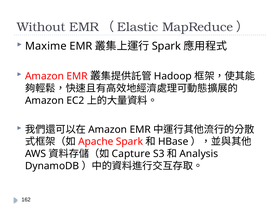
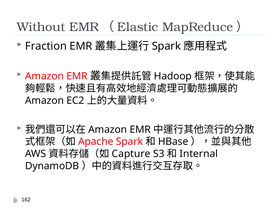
Maxime: Maxime -> Fraction (46, 46)
Analysis: Analysis -> Internal (199, 154)
